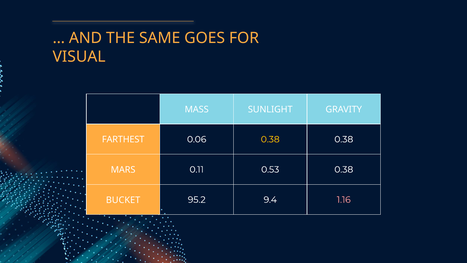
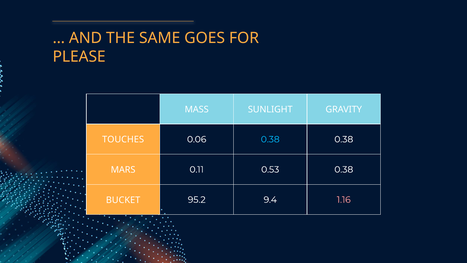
VISUAL: VISUAL -> PLEASE (79, 57)
FARTHEST: FARTHEST -> TOUCHES (123, 139)
0.38 colour: yellow -> light blue (270, 139)
